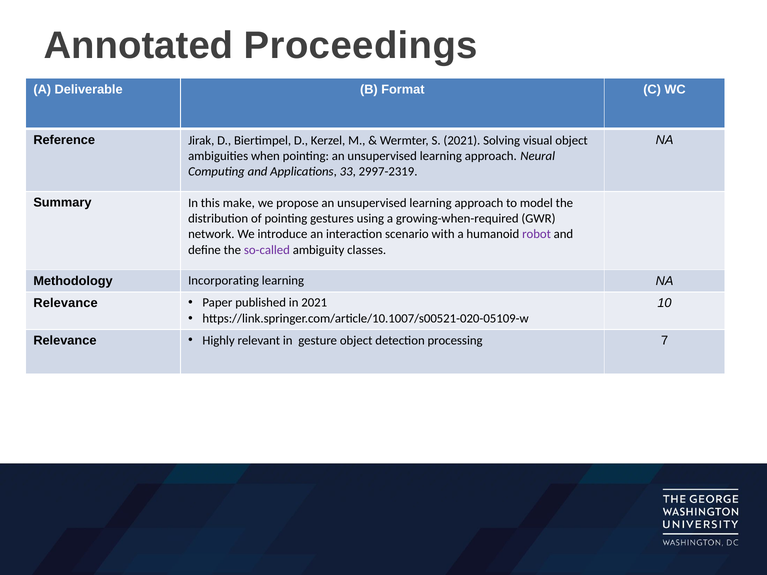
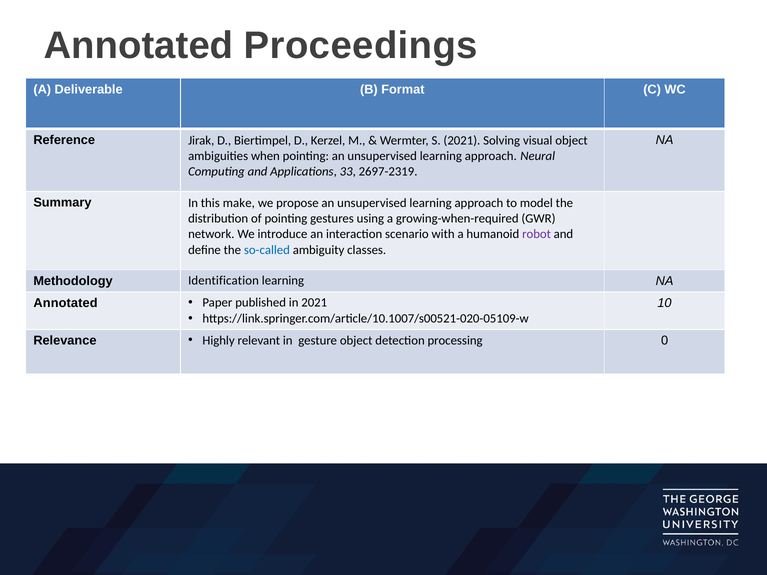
2997-2319: 2997-2319 -> 2697-2319 (388, 172)
so-called colour: purple -> blue (267, 250)
Incorporating: Incorporating -> Identification (223, 281)
Relevance: Relevance -> Annotated (66, 303)
7: 7 -> 0 (665, 341)
